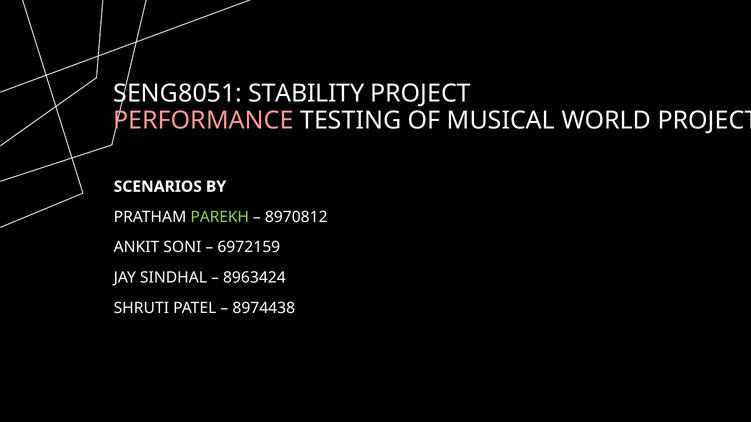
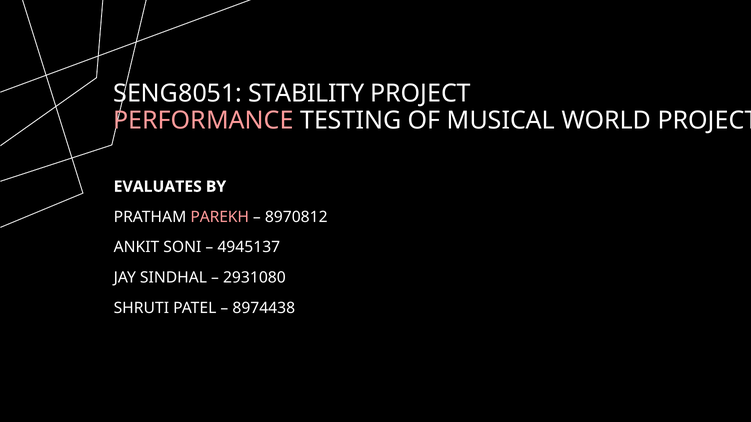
SCENARIOS: SCENARIOS -> EVALUATES (158, 187)
PAREKH colour: light green -> pink (220, 217)
6972159: 6972159 -> 4945137 (249, 248)
8963424: 8963424 -> 2931080 (254, 278)
